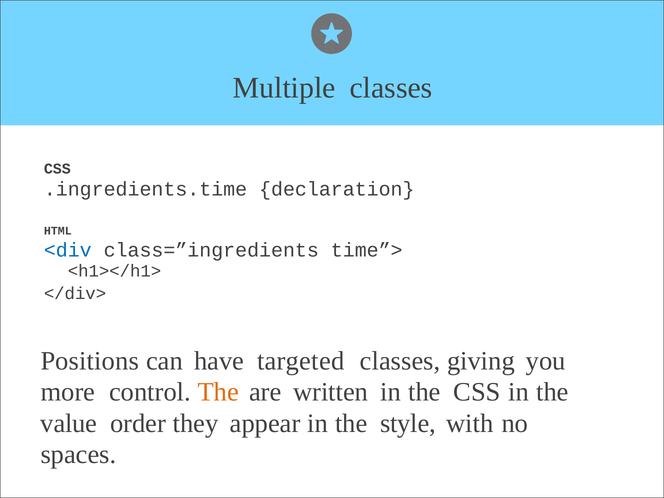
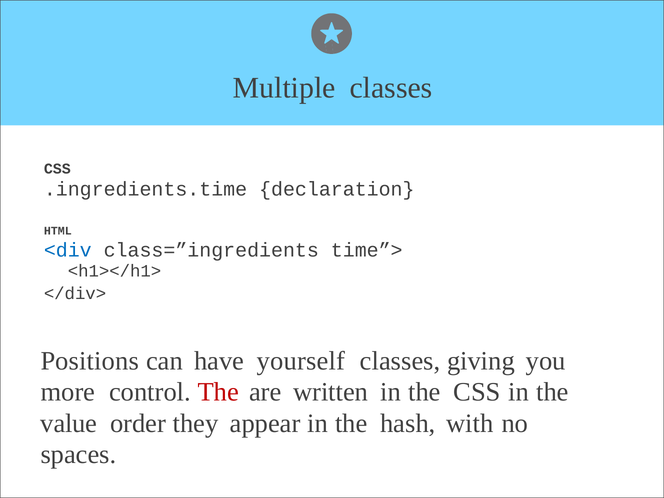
targeted: targeted -> yourself (301, 361)
The colour: orange -> red (218, 392)
style: style -> hash (408, 423)
